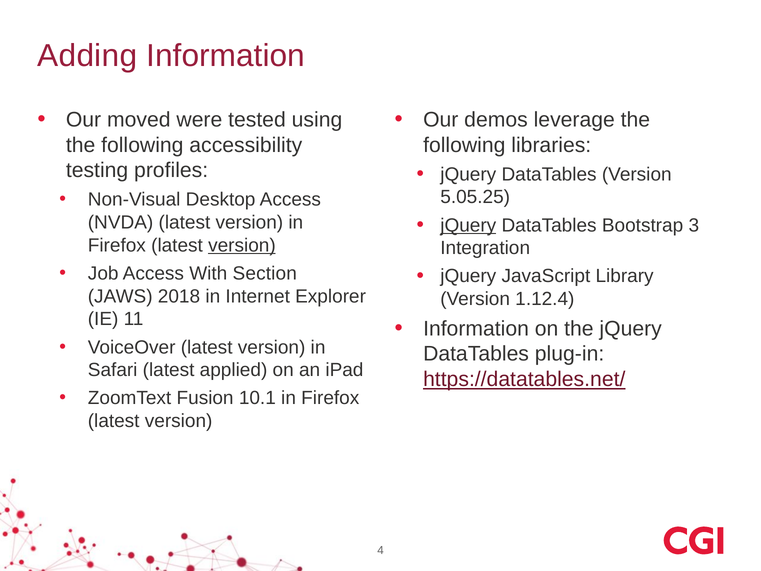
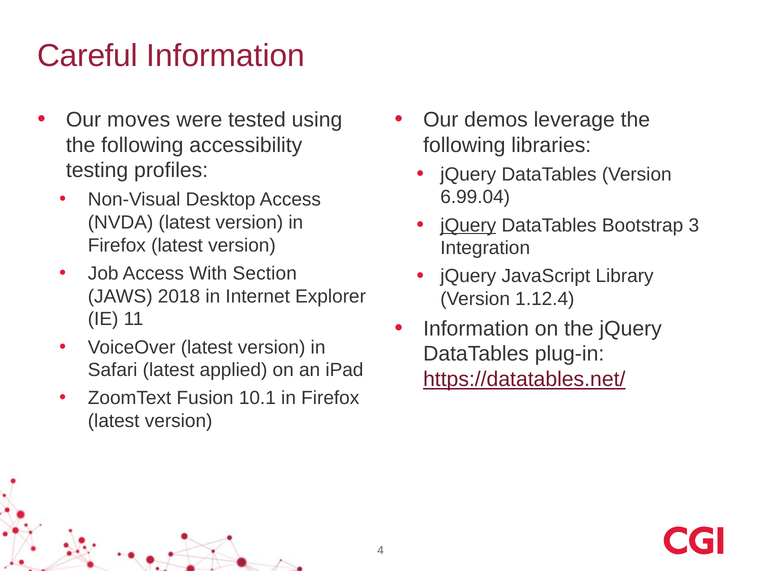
Adding: Adding -> Careful (88, 56)
moved: moved -> moves (139, 120)
5.05.25: 5.05.25 -> 6.99.04 (475, 197)
version underline: present -> none (242, 245)
